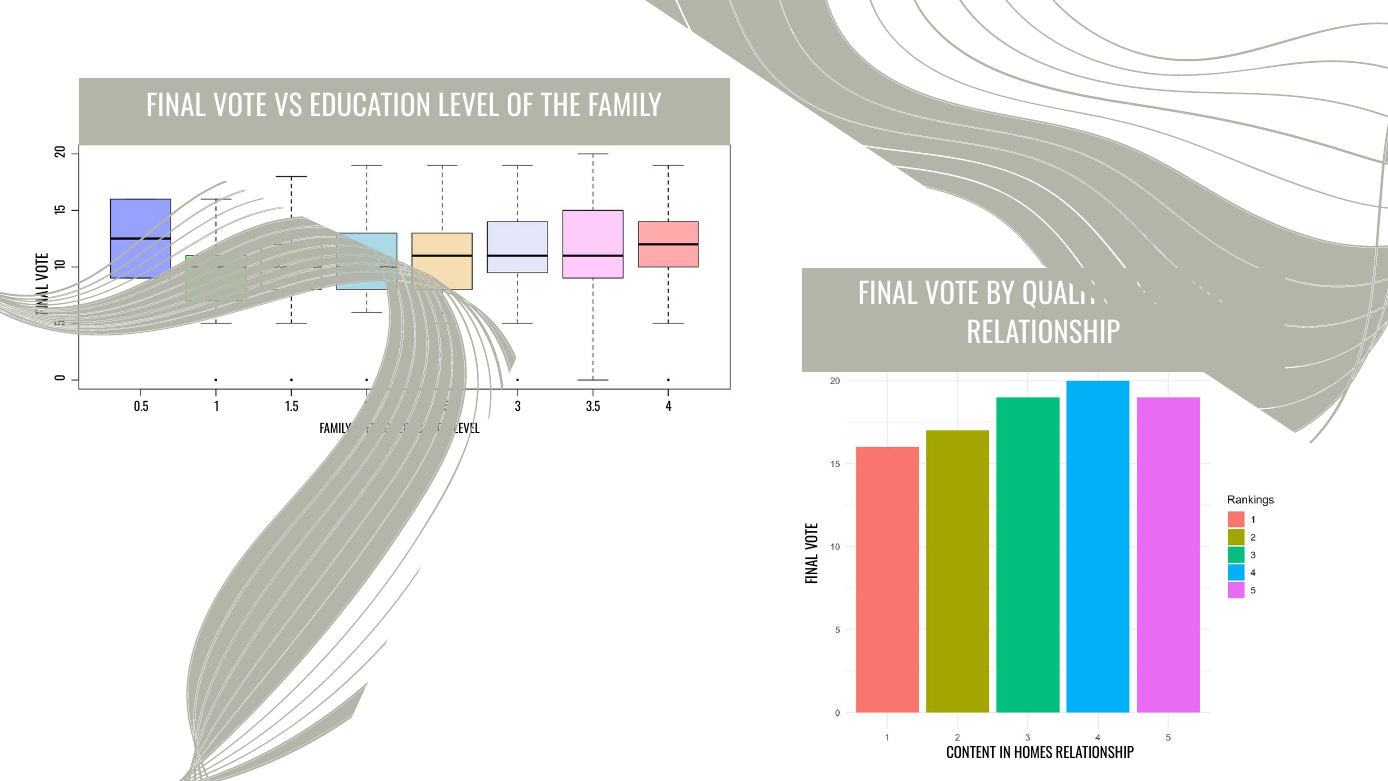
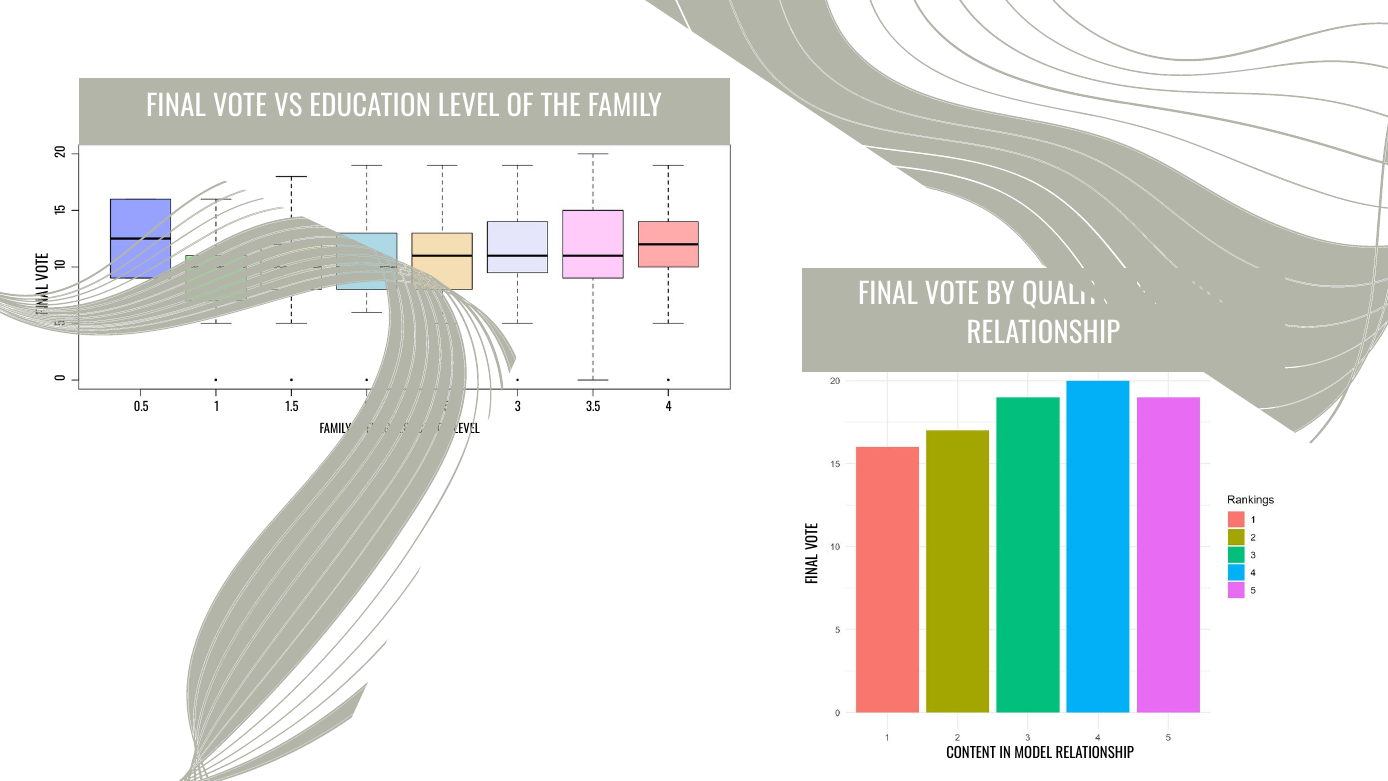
HOMES: HOMES -> MODEL (1033, 754)
